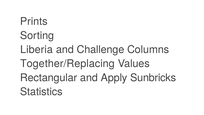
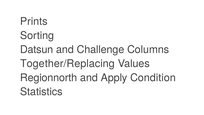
Liberia: Liberia -> Datsun (37, 49)
Rectangular: Rectangular -> Regionnorth (49, 78)
Sunbricks: Sunbricks -> Condition (153, 78)
